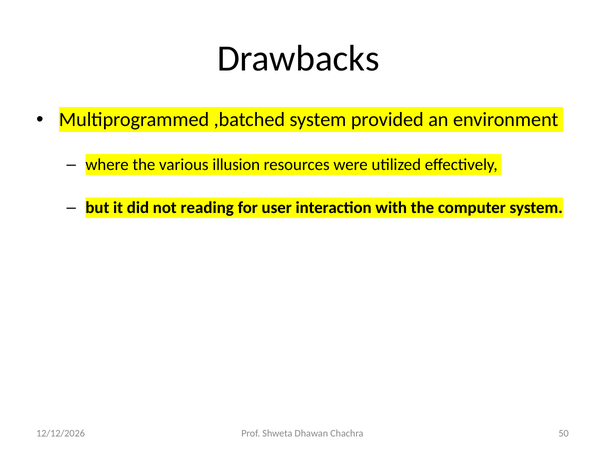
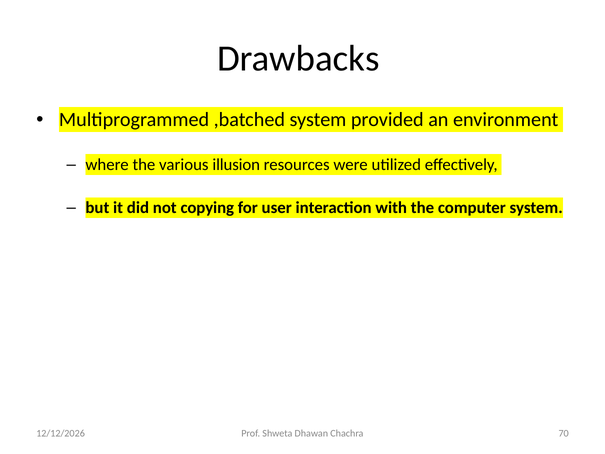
reading: reading -> copying (207, 208)
50: 50 -> 70 (564, 433)
